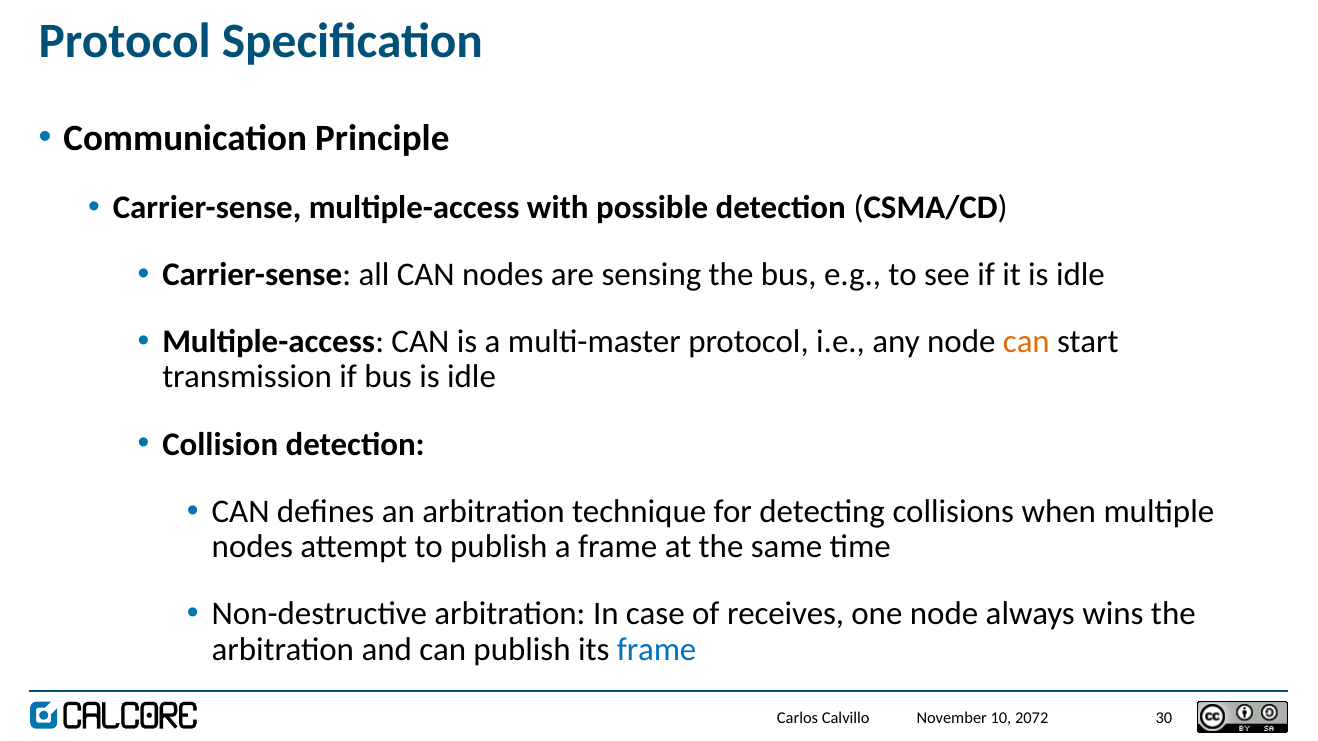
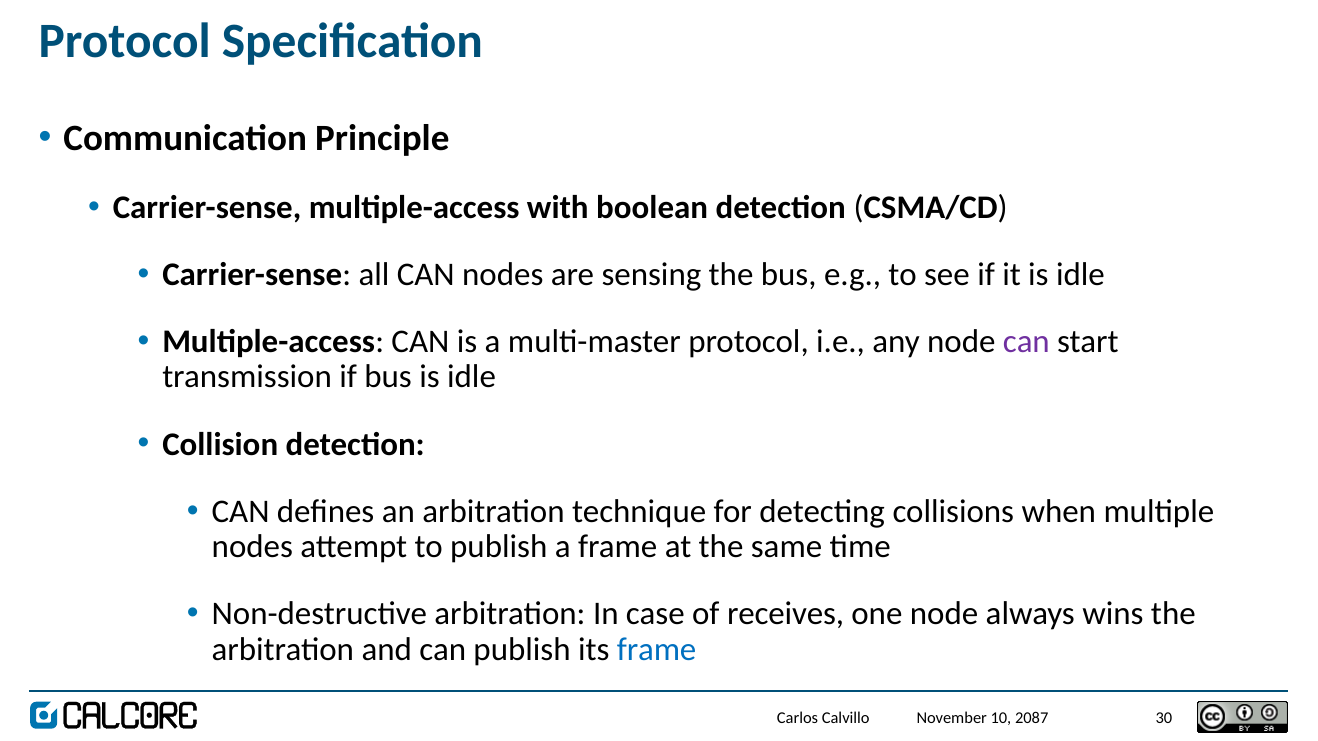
possible: possible -> boolean (652, 207)
can colour: orange -> purple (1026, 342)
2072: 2072 -> 2087 (1032, 719)
